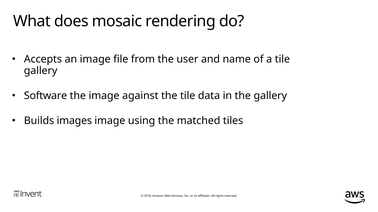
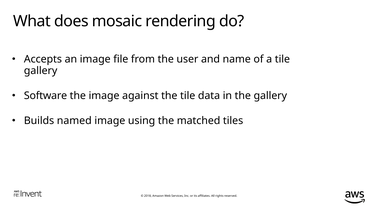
images: images -> named (74, 121)
